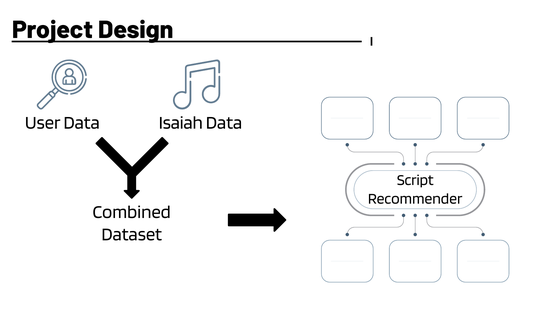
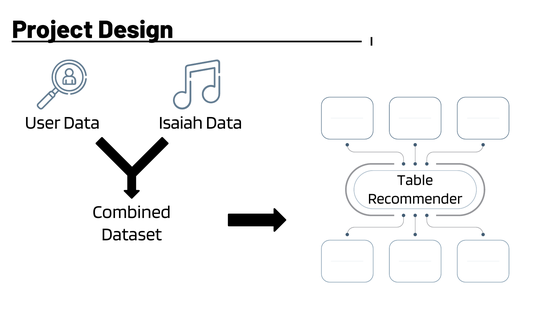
Script: Script -> Table (415, 180)
